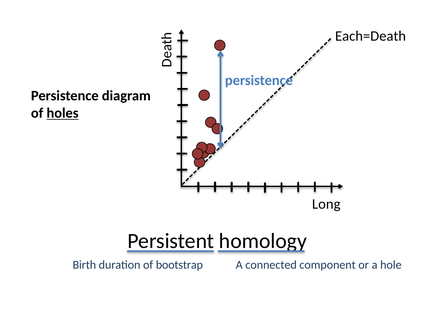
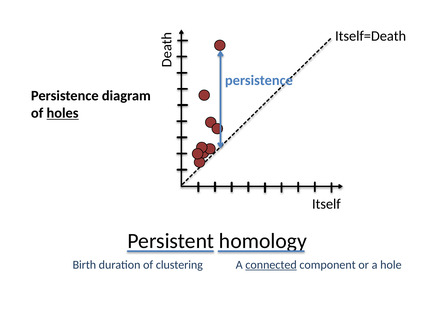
Each=Death: Each=Death -> Itself=Death (371, 36)
Long: Long -> Itself (326, 204)
bootstrap: bootstrap -> clustering (179, 265)
connected underline: none -> present (271, 265)
